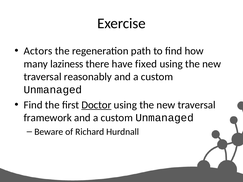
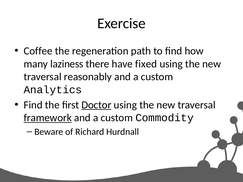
Actors: Actors -> Coffee (38, 51)
Unmanaged: Unmanaged -> Analytics (53, 90)
framework underline: none -> present (48, 118)
Unmanaged: Unmanaged -> Commodity (165, 118)
